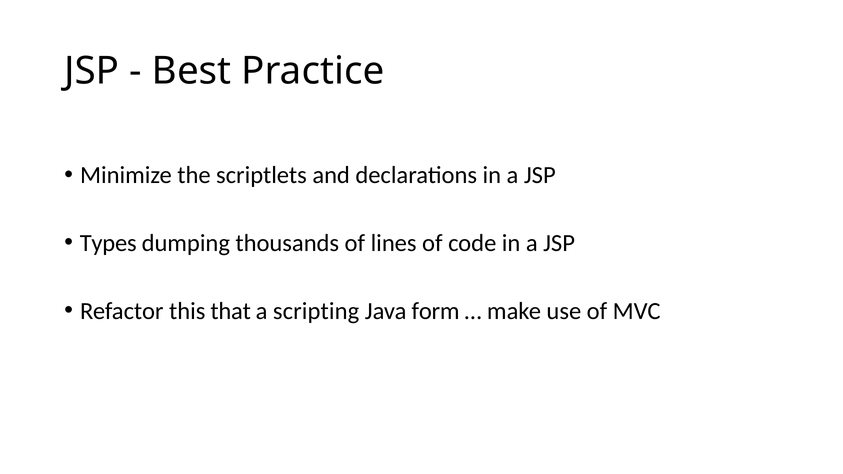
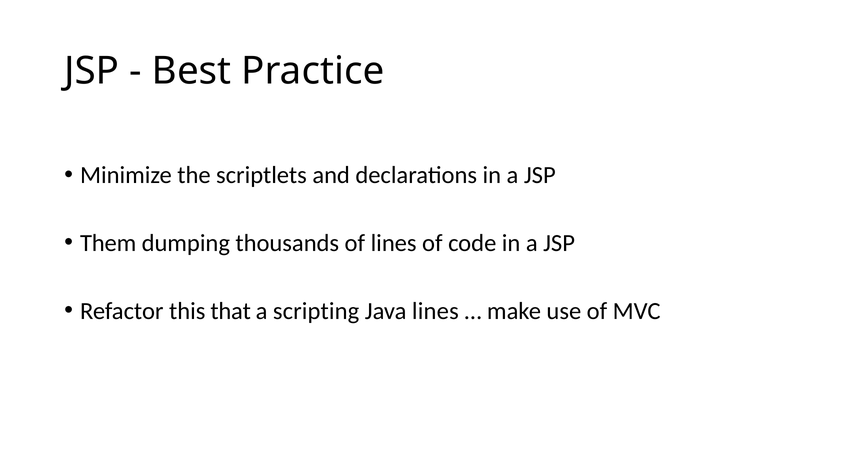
Types: Types -> Them (108, 243)
Java form: form -> lines (435, 311)
